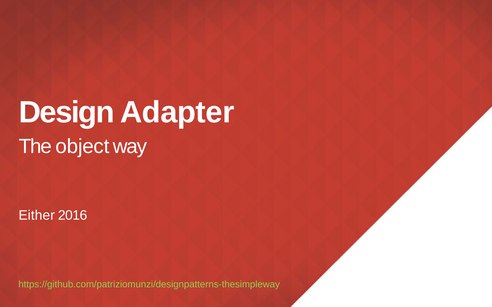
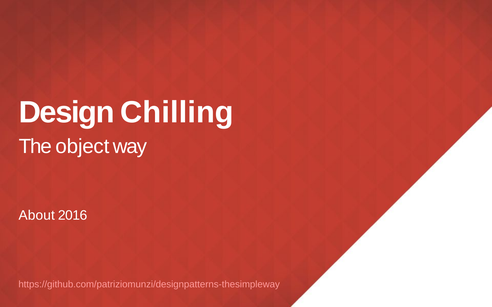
Adapter: Adapter -> Chilling (177, 113)
Either: Either -> About (37, 216)
https://github.com/patriziomunzi/designpatterns-thesimpleway colour: light green -> pink (149, 285)
